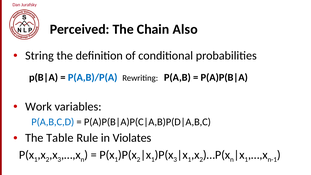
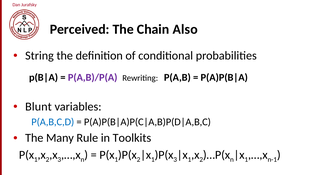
P(A,B)/P(A colour: blue -> purple (93, 77)
Work: Work -> Blunt (38, 106)
Table: Table -> Many (60, 138)
Violates: Violates -> Toolkits (132, 138)
